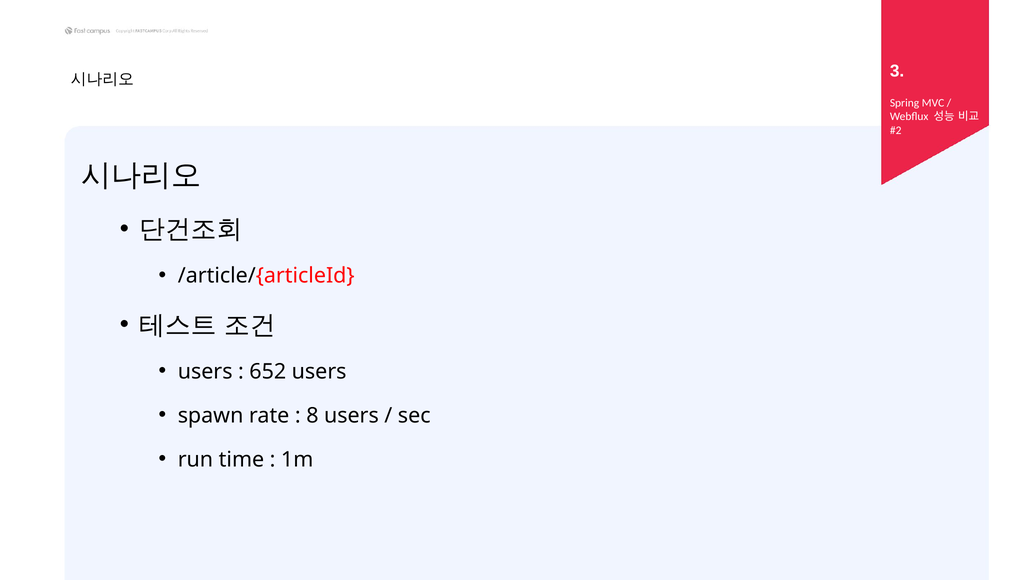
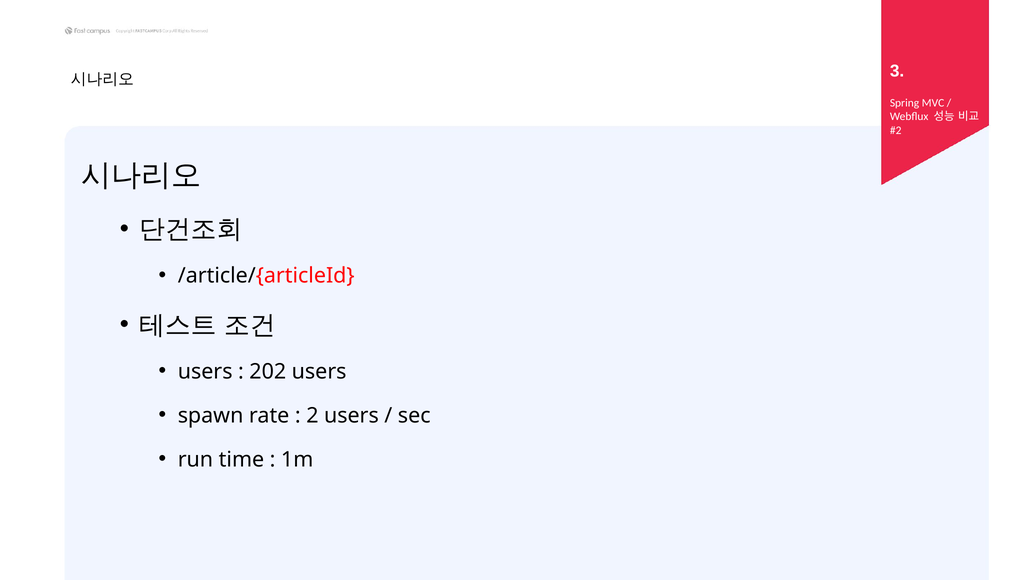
652: 652 -> 202 (268, 371)
8: 8 -> 2 (312, 415)
